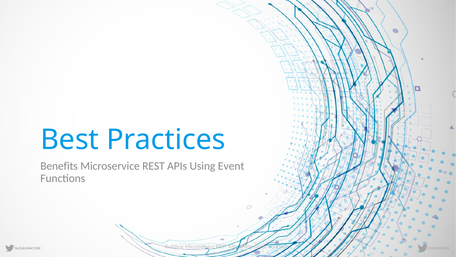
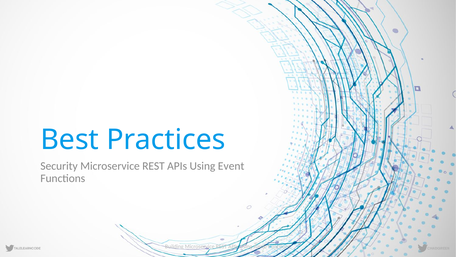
Benefits: Benefits -> Security (59, 166)
